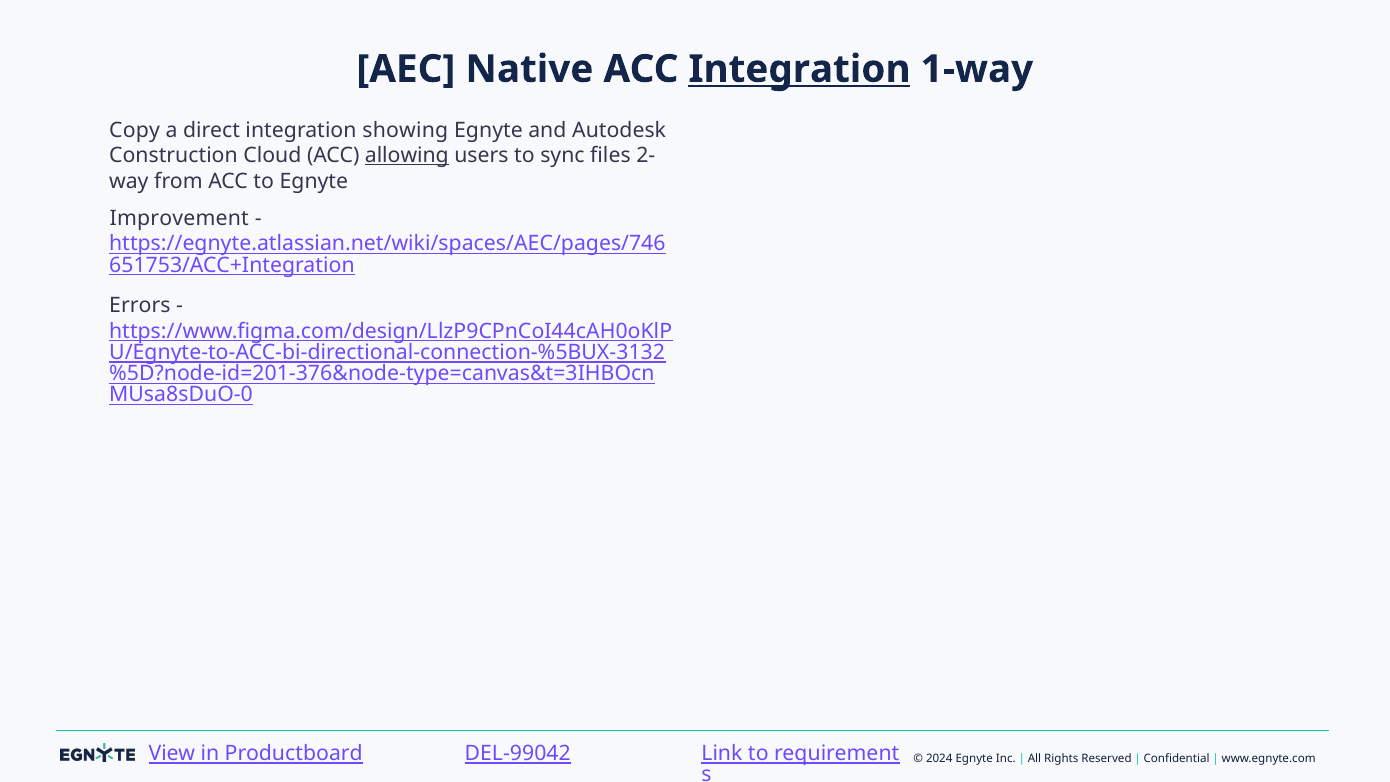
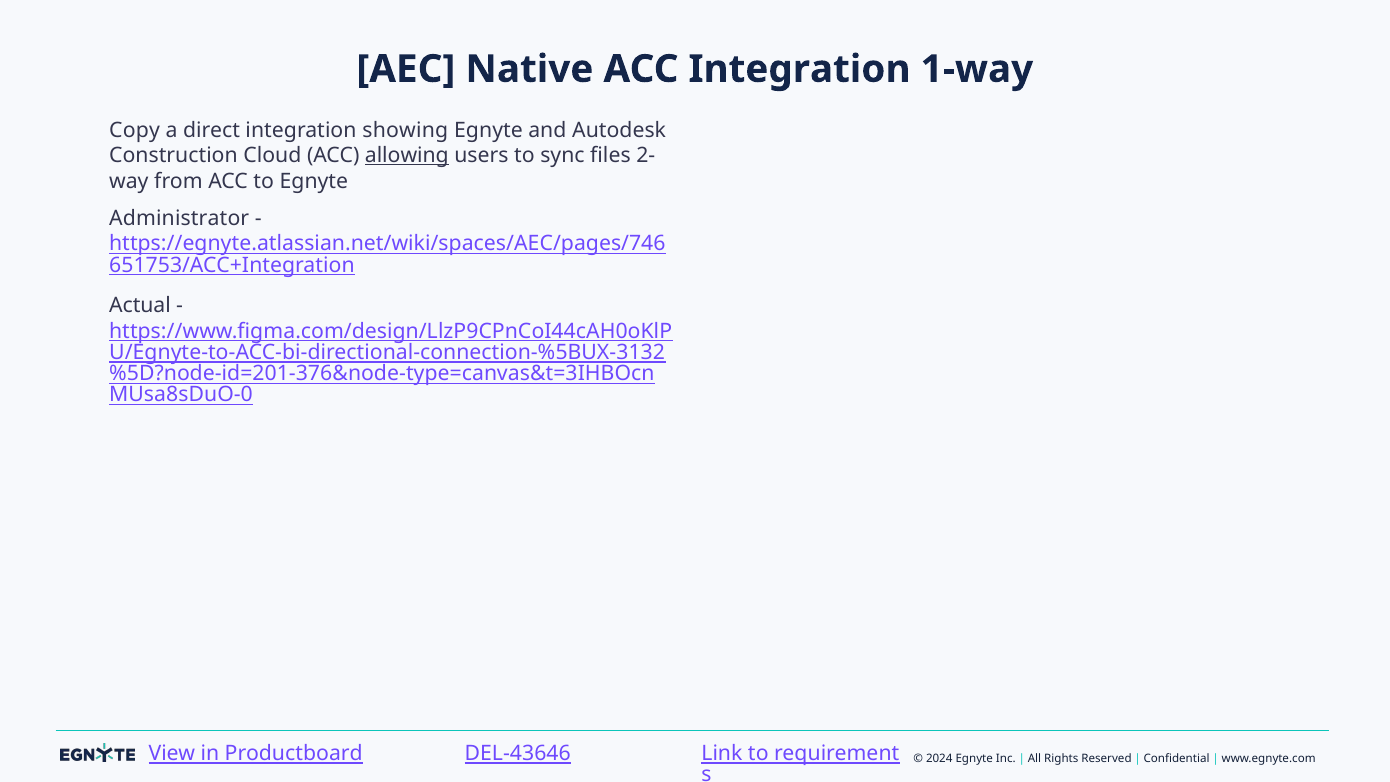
Integration underline: present -> none (800, 69)
Improvement: Improvement -> Administrator (179, 218)
Errors: Errors -> Actual (140, 306)
DEL-99042: DEL-99042 -> DEL-43646 (518, 753)
